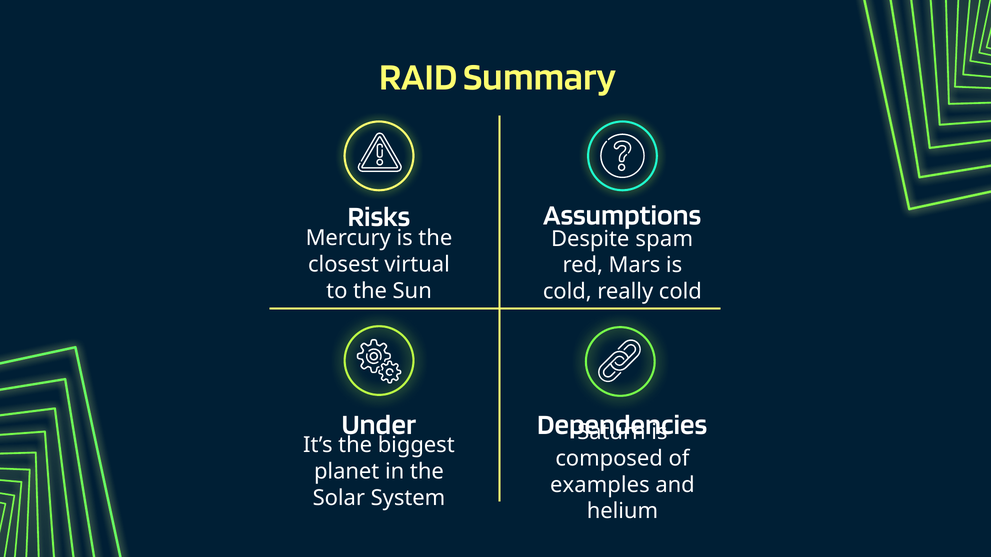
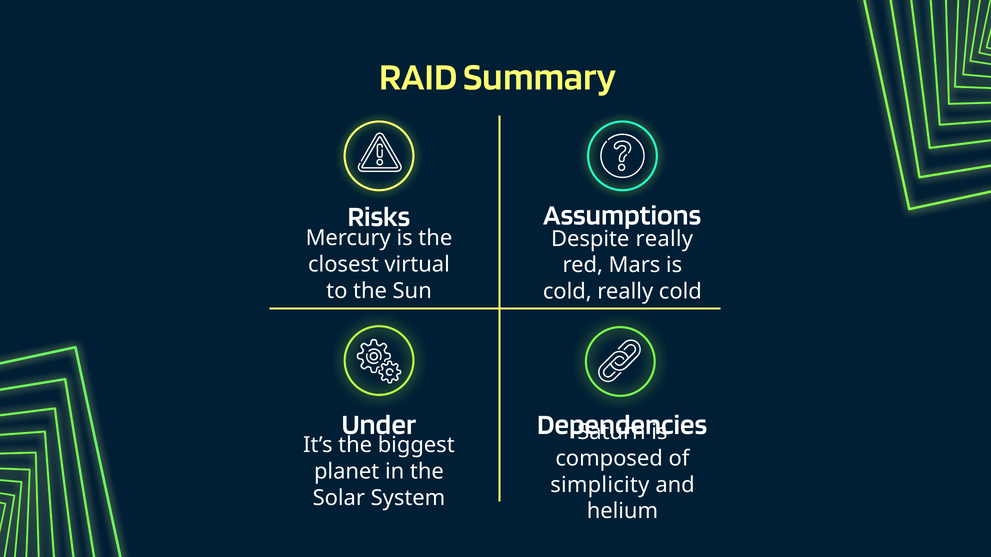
Despite spam: spam -> really (664, 239)
examples: examples -> simplicity (600, 485)
